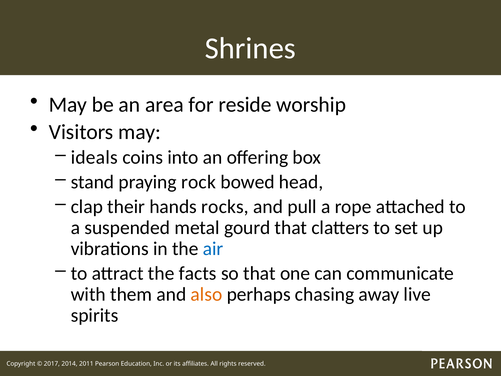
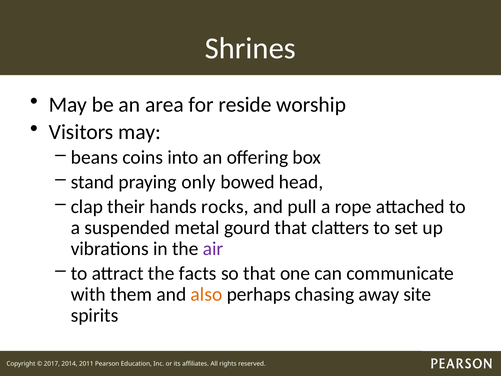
ideals: ideals -> beans (94, 157)
rock: rock -> only (199, 182)
air colour: blue -> purple (213, 249)
live: live -> site (417, 294)
